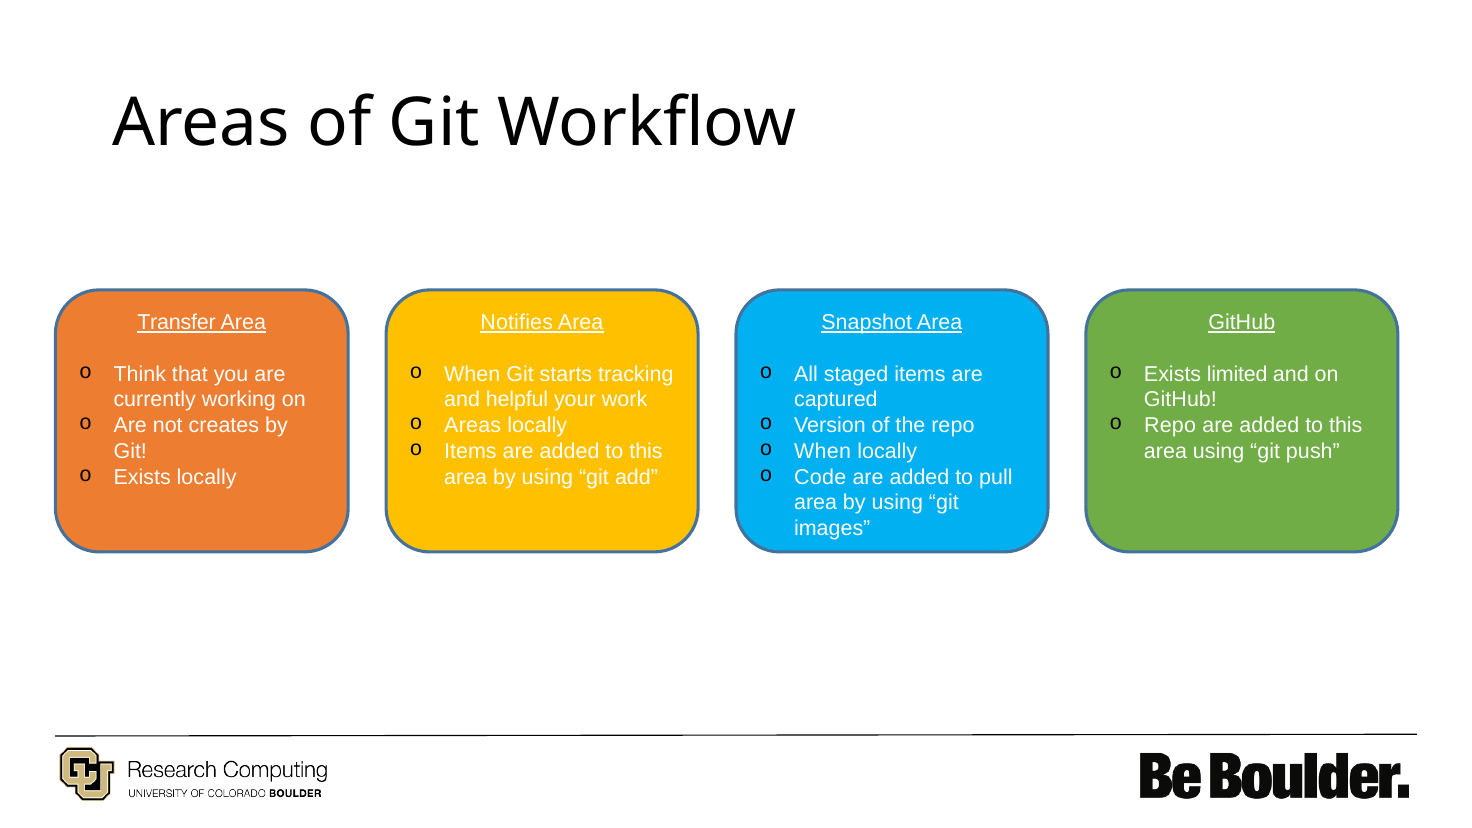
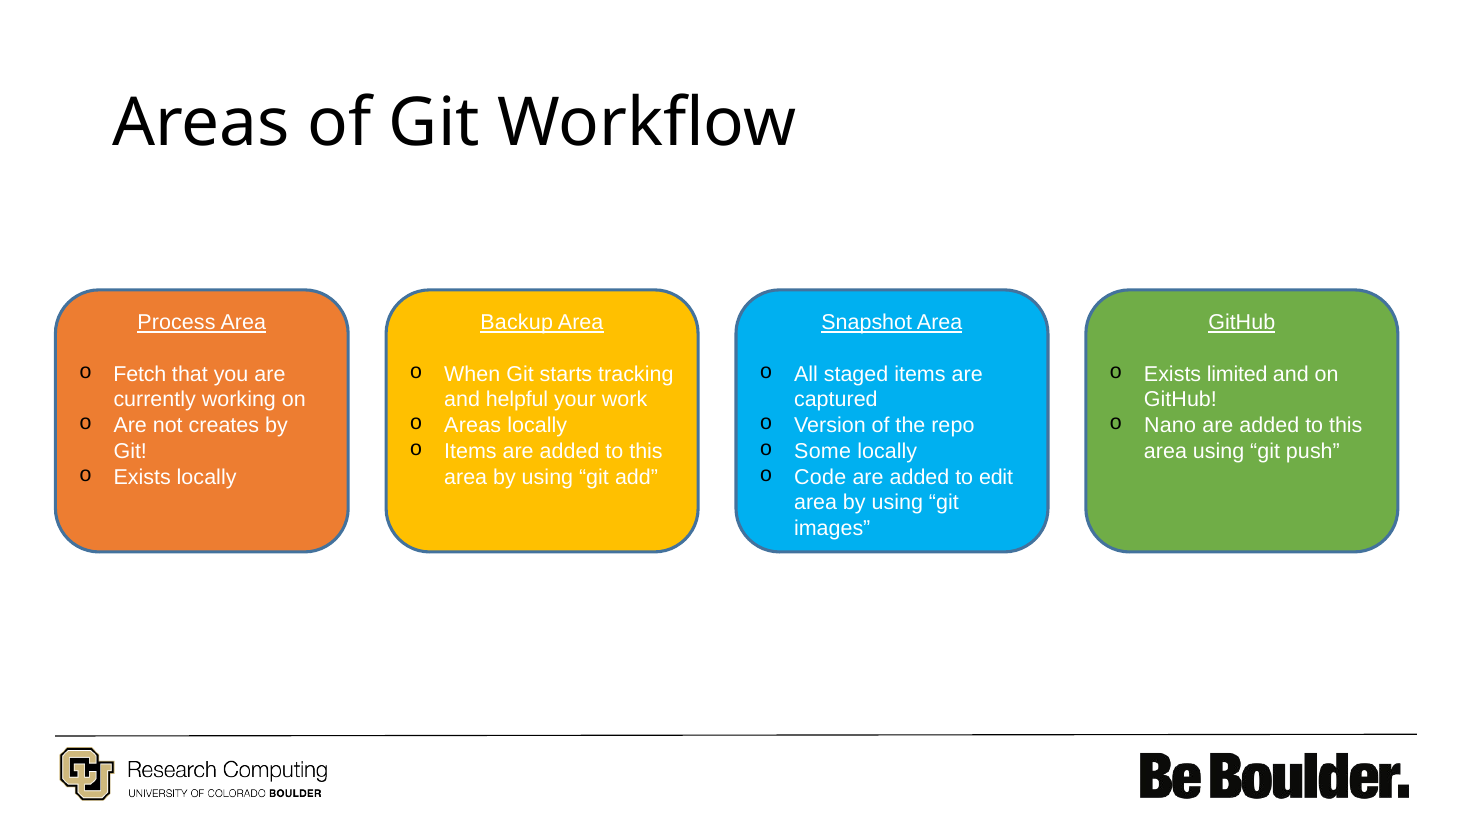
Transfer: Transfer -> Process (176, 322)
Notifies: Notifies -> Backup (517, 322)
Think: Think -> Fetch (140, 374)
Repo: Repo -> Nano (1170, 426)
When: When -> Some (823, 451)
pull: pull -> edit (996, 477)
